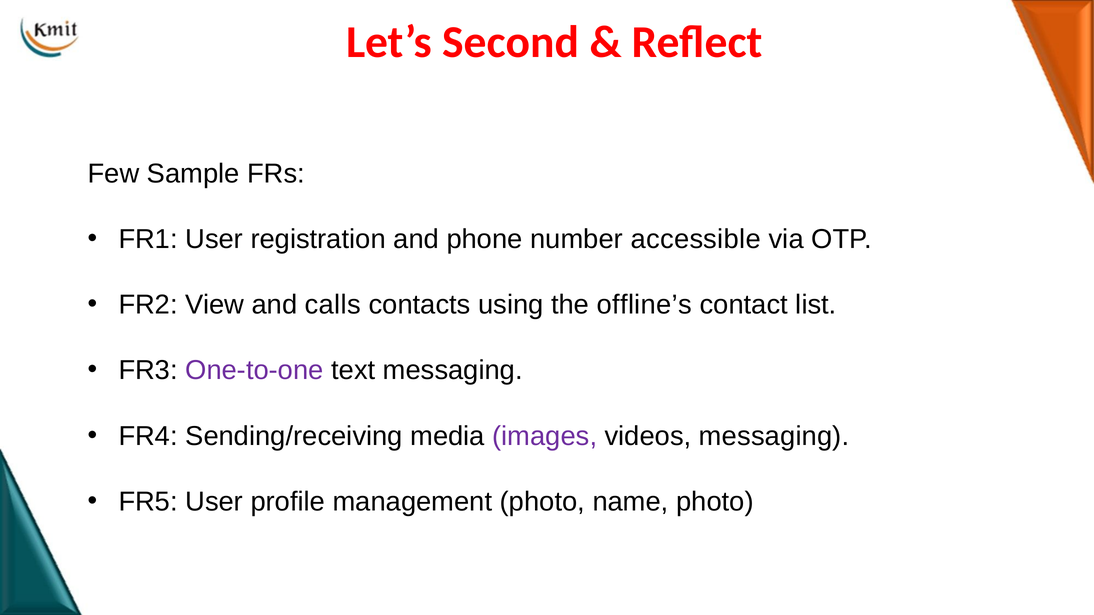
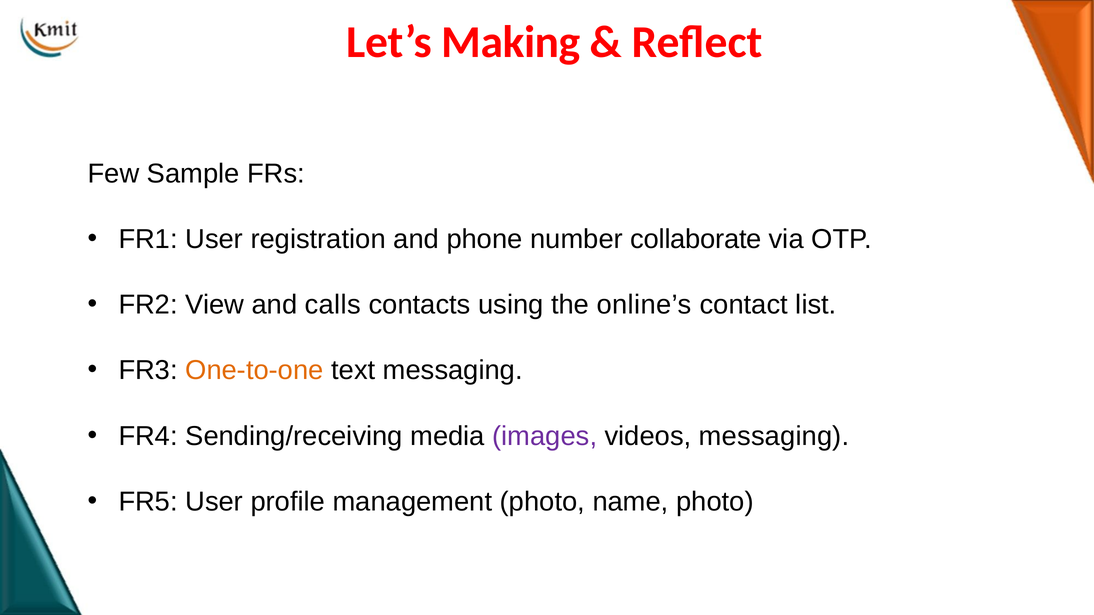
Second: Second -> Making (511, 42)
accessible: accessible -> collaborate (696, 239)
offline’s: offline’s -> online’s (644, 305)
One-to-one colour: purple -> orange (254, 371)
